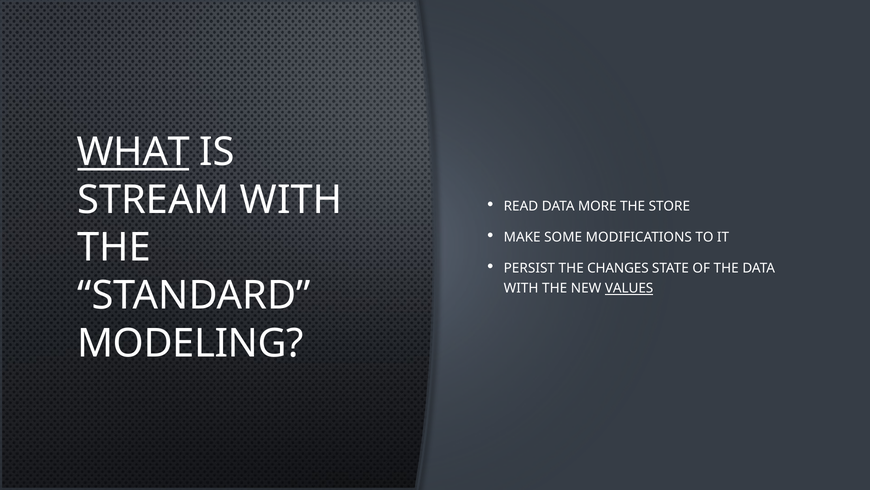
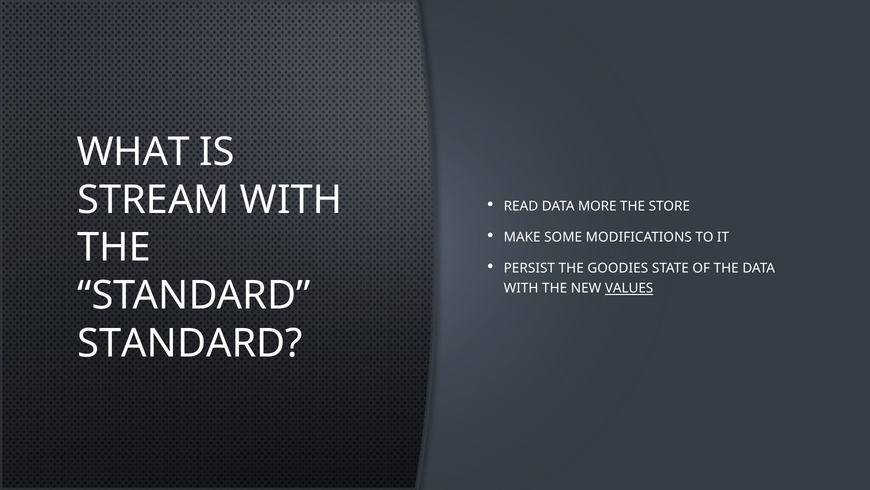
WHAT underline: present -> none (133, 152)
CHANGES: CHANGES -> GOODIES (618, 268)
MODELING: MODELING -> STANDARD (190, 343)
